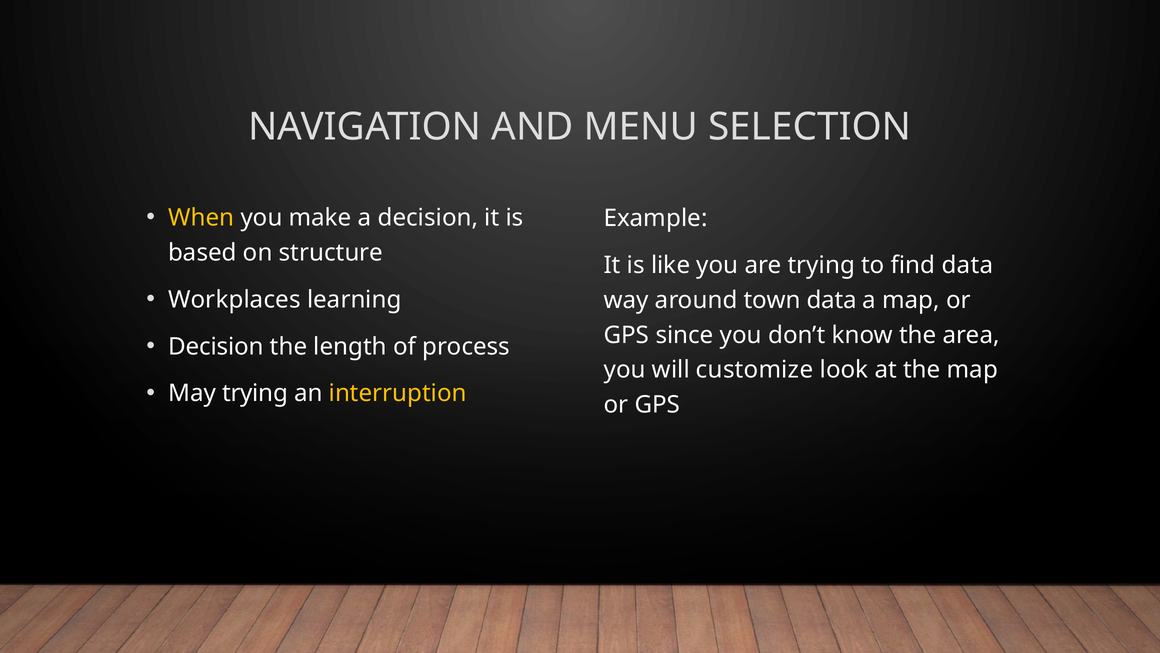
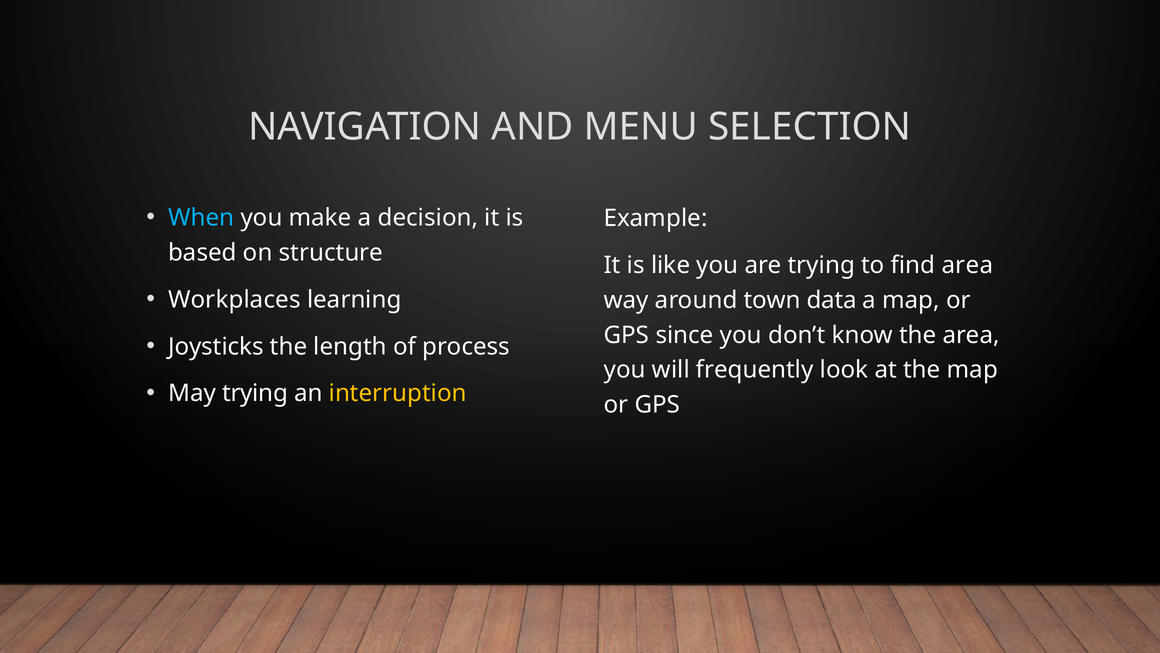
When colour: yellow -> light blue (201, 218)
find data: data -> area (967, 265)
Decision: Decision -> Joysticks (216, 346)
customize: customize -> frequently (755, 370)
